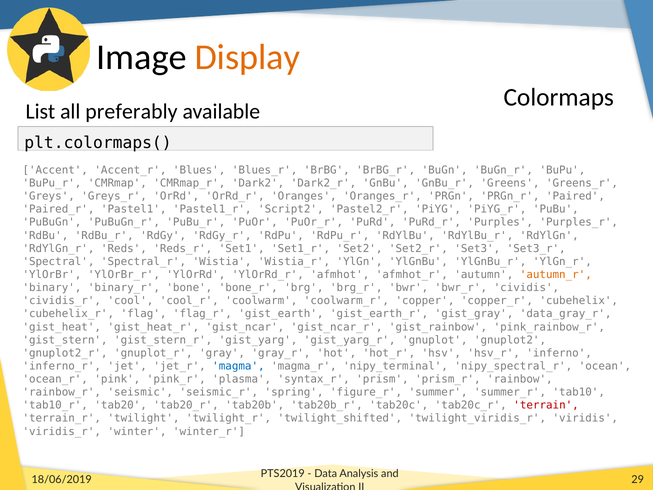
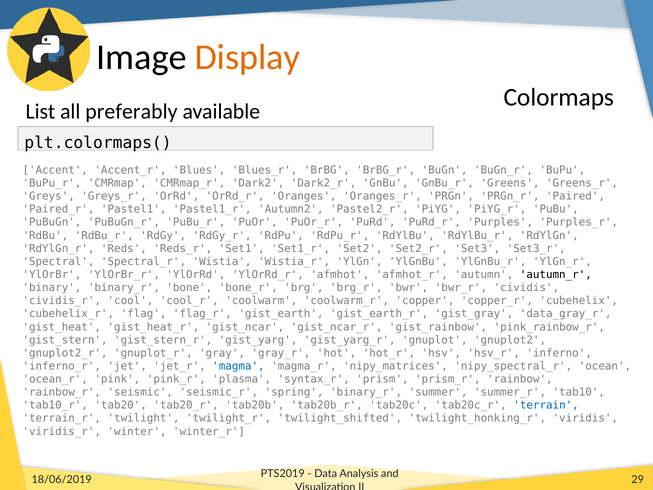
Script2: Script2 -> Autumn2 (291, 209)
autumn_r colour: orange -> black (556, 275)
nipy_terminal: nipy_terminal -> nipy_matrices (396, 366)
spring figure_r: figure_r -> binary_r (366, 392)
terrain colour: red -> blue (546, 405)
twilight_viridis_r: twilight_viridis_r -> twilight_honking_r (477, 418)
